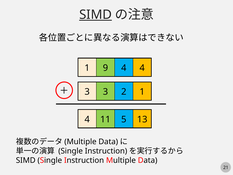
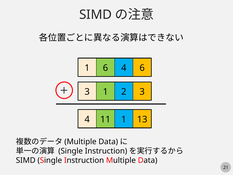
SIMD underline: present -> none (96, 15)
1 9: 9 -> 6 (105, 68)
4 4: 4 -> 6 (142, 68)
3 3: 3 -> 1 (105, 92)
2 1: 1 -> 3 (142, 92)
11 5: 5 -> 1 (124, 119)
